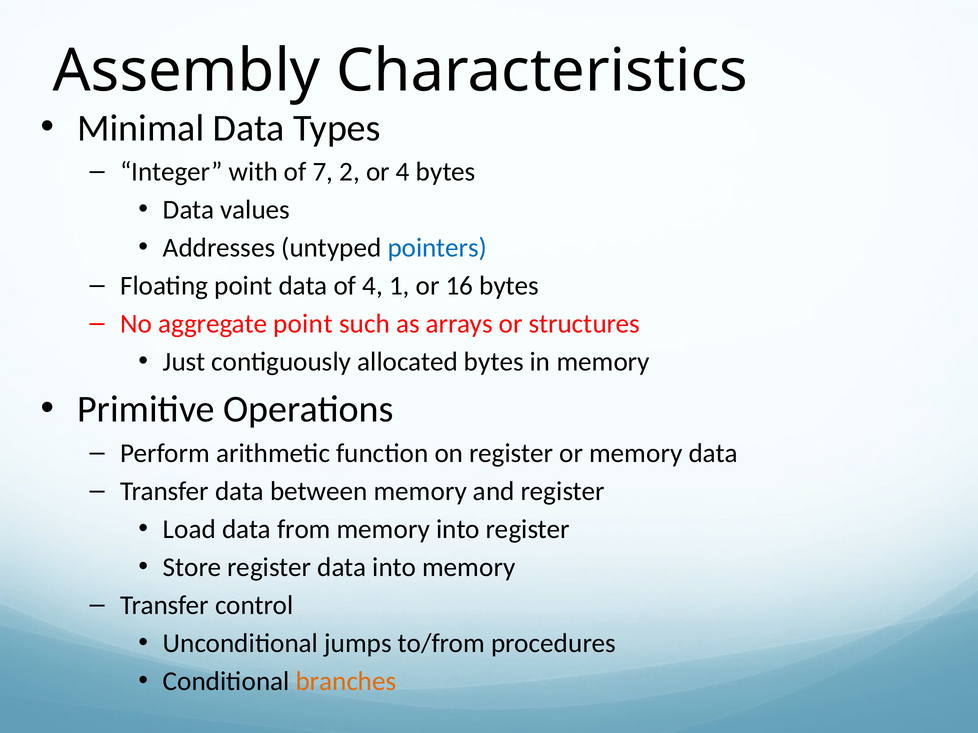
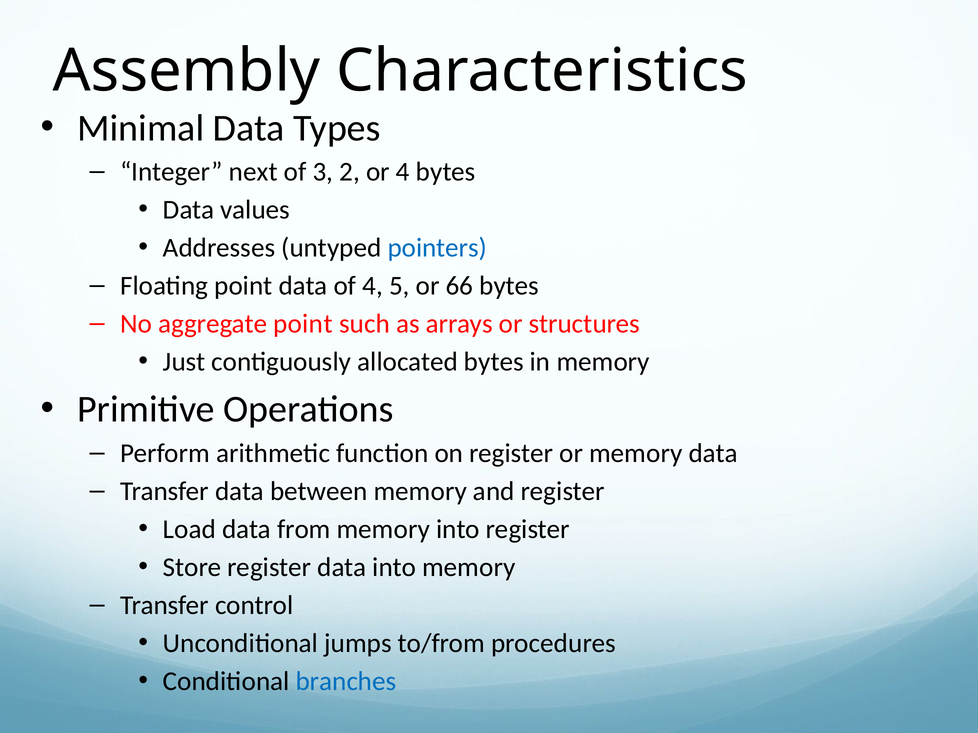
with: with -> next (253, 172)
7: 7 -> 3 (323, 172)
1: 1 -> 5 (399, 286)
16: 16 -> 66 (459, 286)
branches colour: orange -> blue (346, 682)
